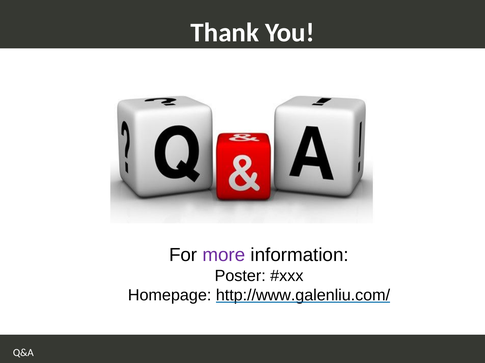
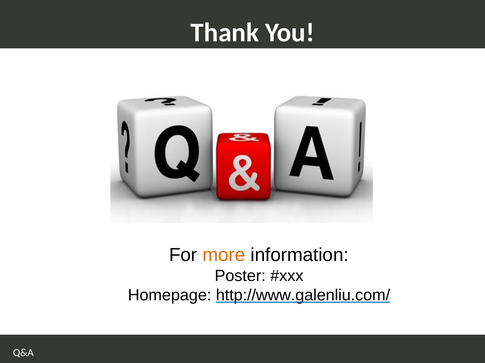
more colour: purple -> orange (224, 255)
